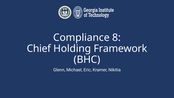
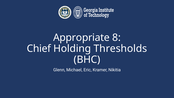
Compliance: Compliance -> Appropriate (81, 38)
Framework: Framework -> Thresholds (120, 49)
